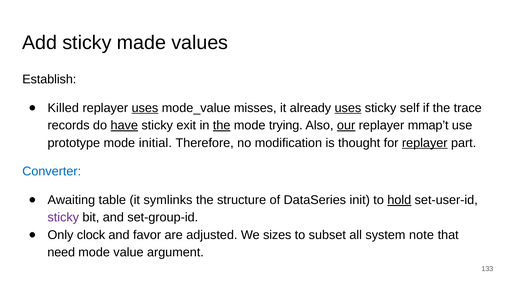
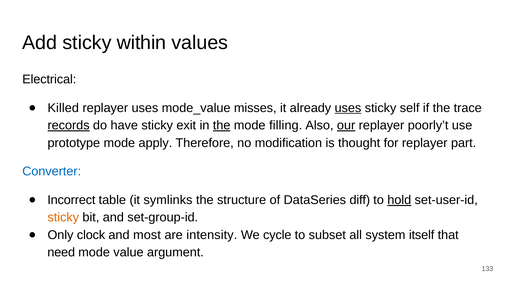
made: made -> within (142, 43)
Establish: Establish -> Electrical (49, 79)
uses underline: present -> none (145, 108)
records underline: none -> present (69, 125)
have underline: present -> none (124, 125)
trying: trying -> filling (286, 125)
mmap’t: mmap’t -> poorly’t (428, 125)
initial: initial -> apply (155, 143)
replayer underline: present -> none (425, 143)
Awaiting: Awaiting -> Incorrect (71, 200)
init: init -> diff (360, 200)
sticky colour: purple -> orange (63, 218)
favor: favor -> most (147, 235)
adjusted: adjusted -> intensity (212, 235)
sizes: sizes -> cycle (277, 235)
note: note -> itself (422, 235)
